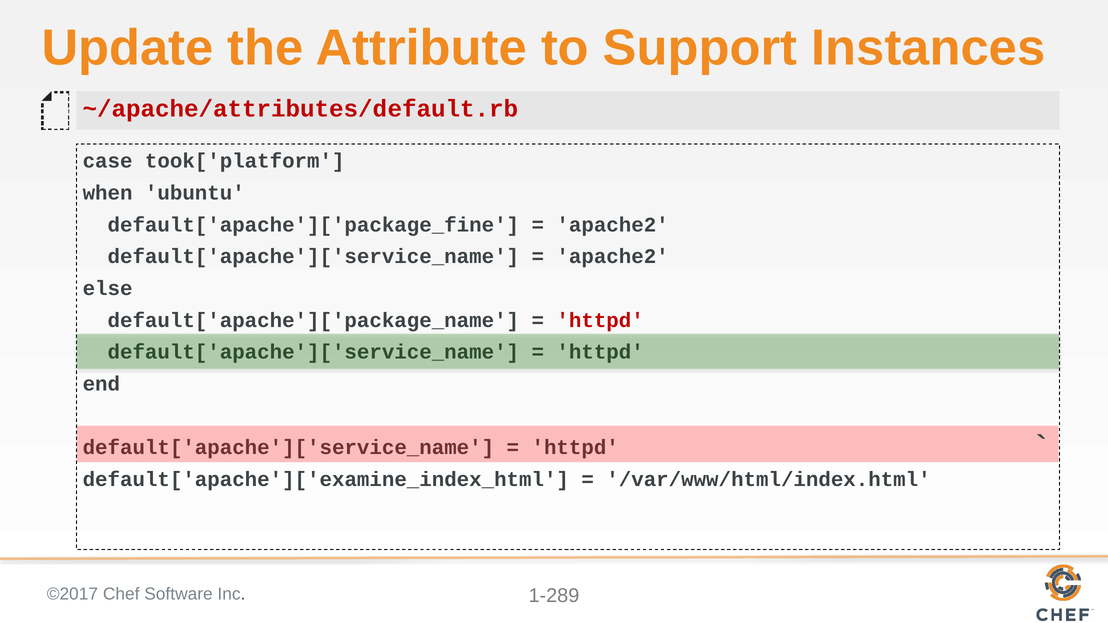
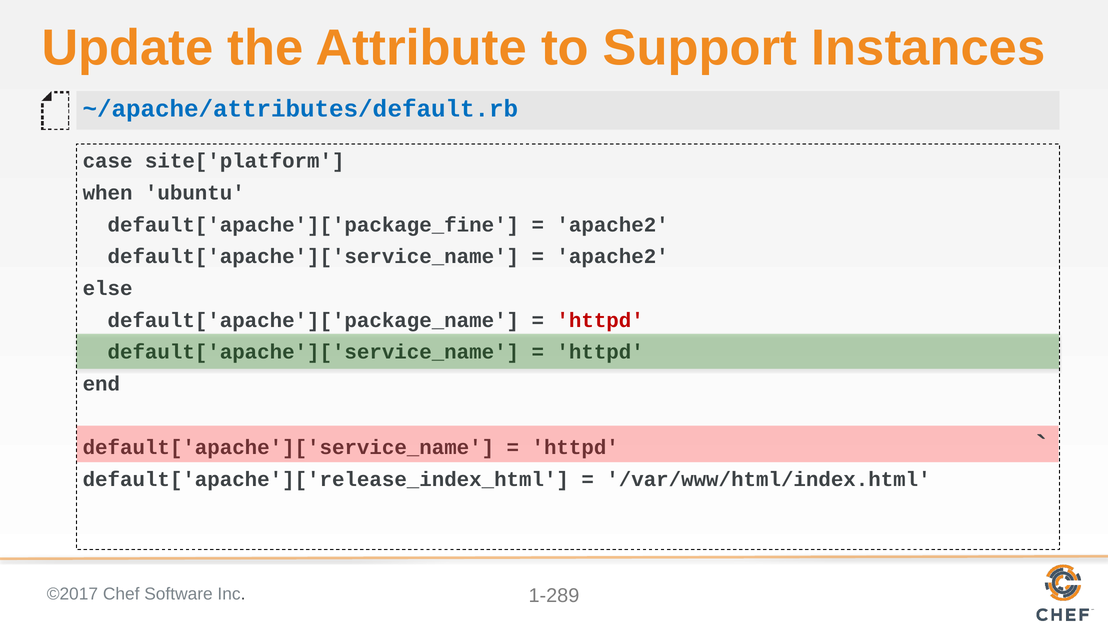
~/apache/attributes/default.rb colour: red -> blue (300, 109)
took['platform: took['platform -> site['platform (245, 161)
default['apache']['examine_index_html: default['apache']['examine_index_html -> default['apache']['release_index_html (326, 480)
